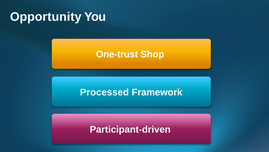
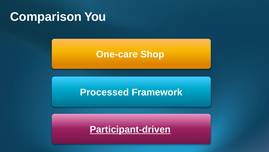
Opportunity: Opportunity -> Comparison (46, 17)
One-trust: One-trust -> One-care (117, 54)
Participant-driven underline: none -> present (130, 129)
